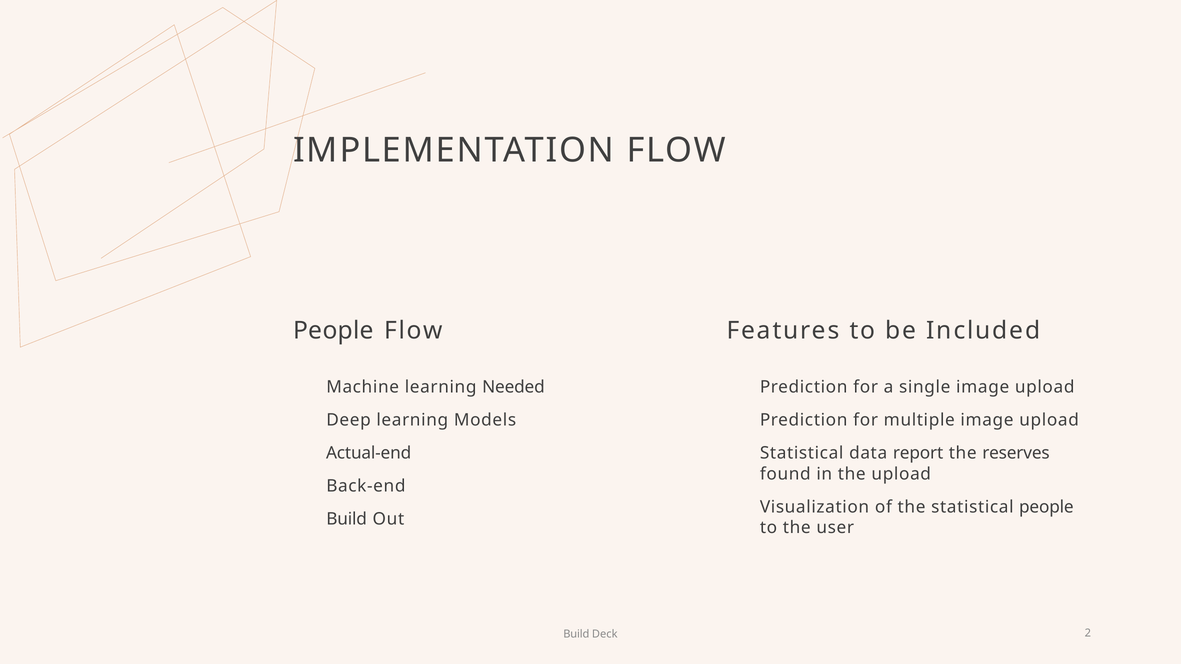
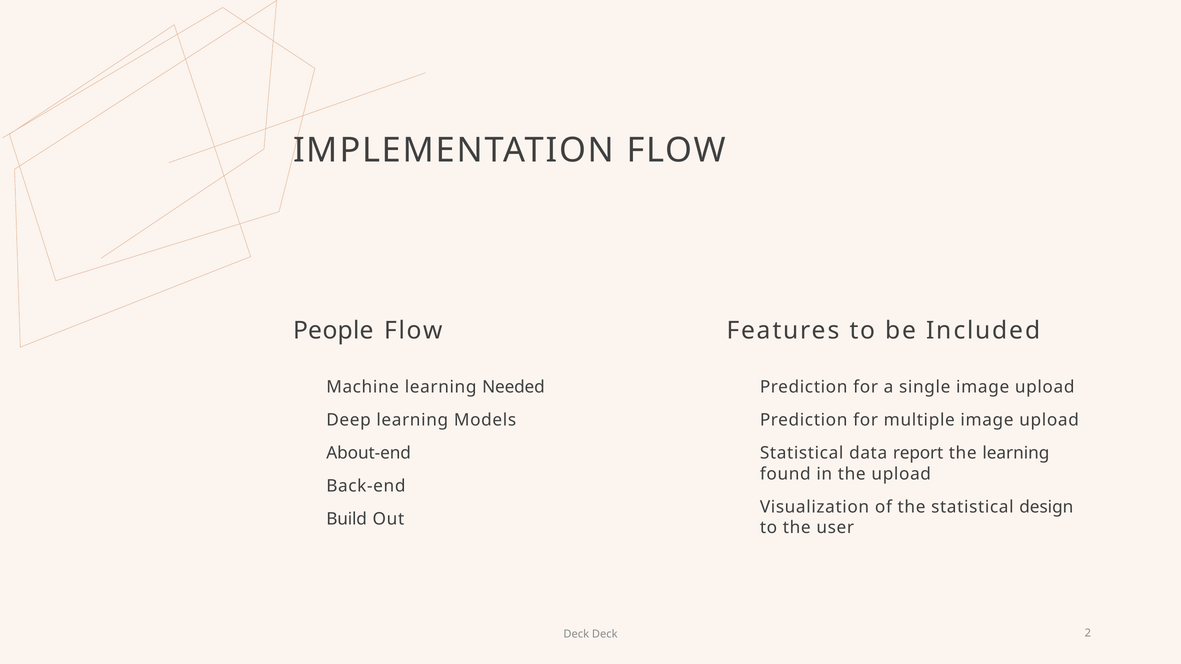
Actual-end: Actual-end -> About-end (369, 454)
the reserves: reserves -> learning (1016, 453)
statistical people: people -> design (1046, 507)
Build: Build -> Deck (576, 634)
